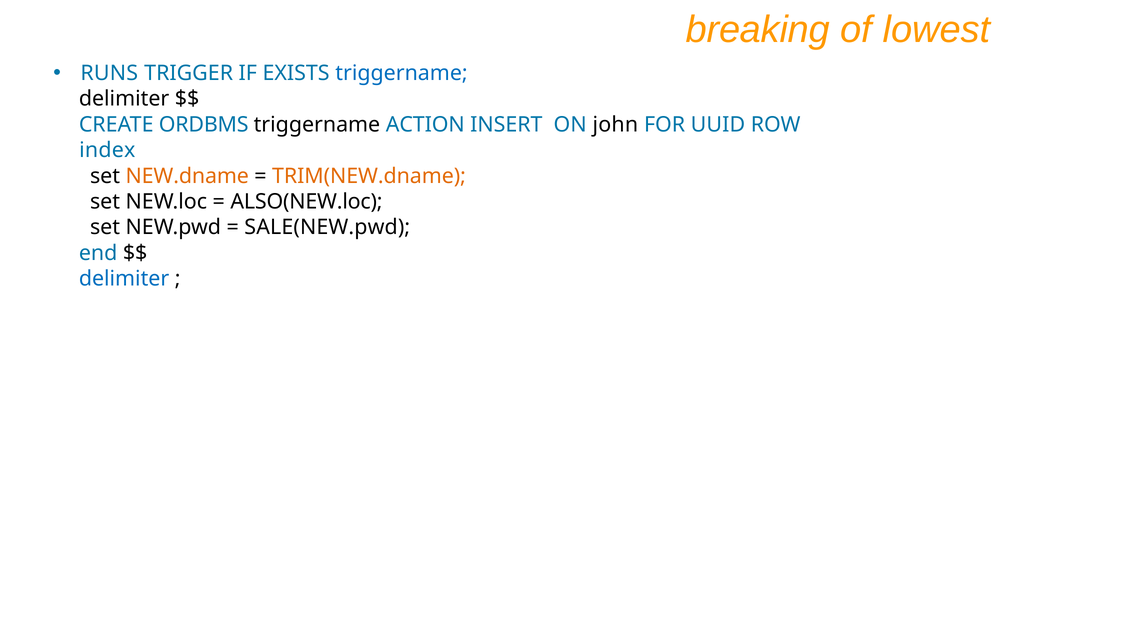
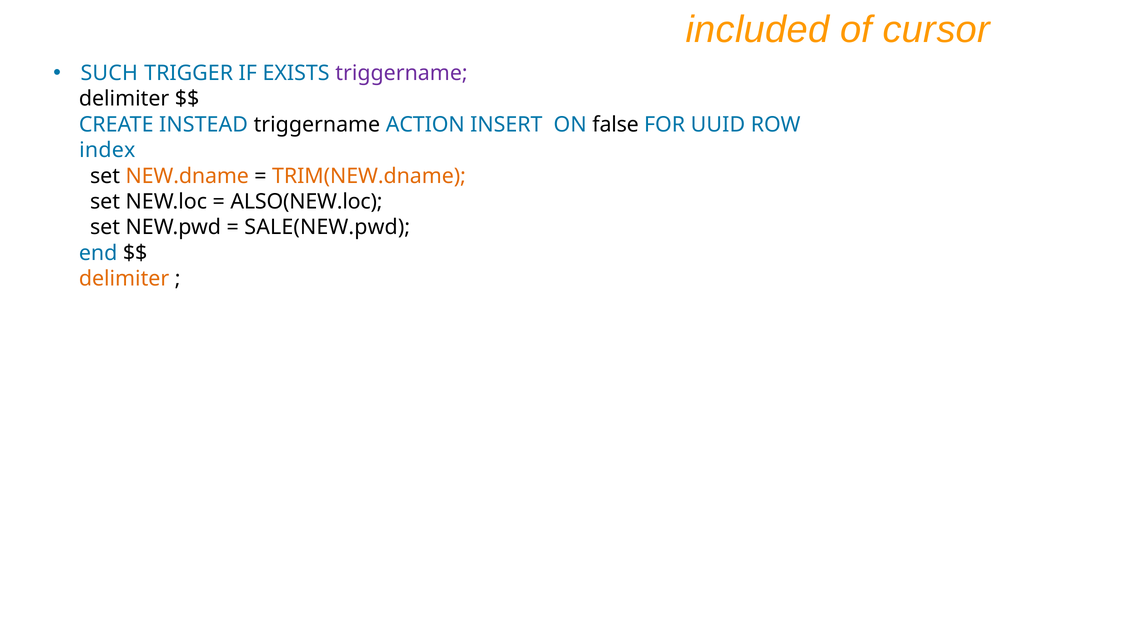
breaking: breaking -> included (758, 30)
lowest: lowest -> cursor (936, 30)
RUNS: RUNS -> SUCH (109, 73)
triggername colour: blue -> purple (402, 73)
ORDBMS: ORDBMS -> INSTEAD (204, 125)
john: john -> false (616, 125)
delimiter colour: blue -> orange (124, 279)
